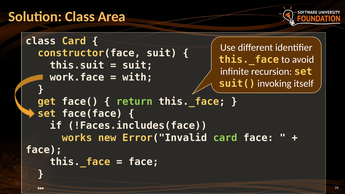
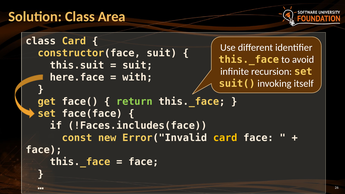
work.face: work.face -> here.face (77, 77)
works: works -> const (77, 138)
card colour: light green -> yellow (225, 138)
